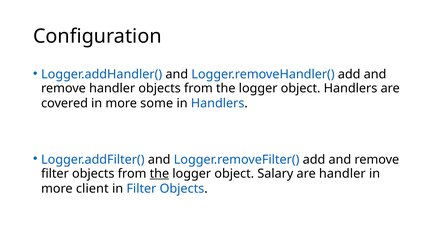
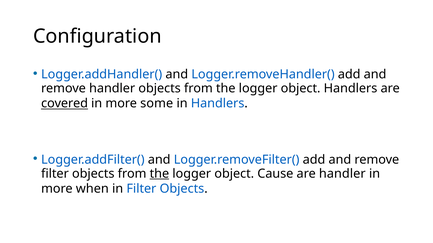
covered underline: none -> present (65, 104)
Salary: Salary -> Cause (275, 174)
client: client -> when (92, 189)
